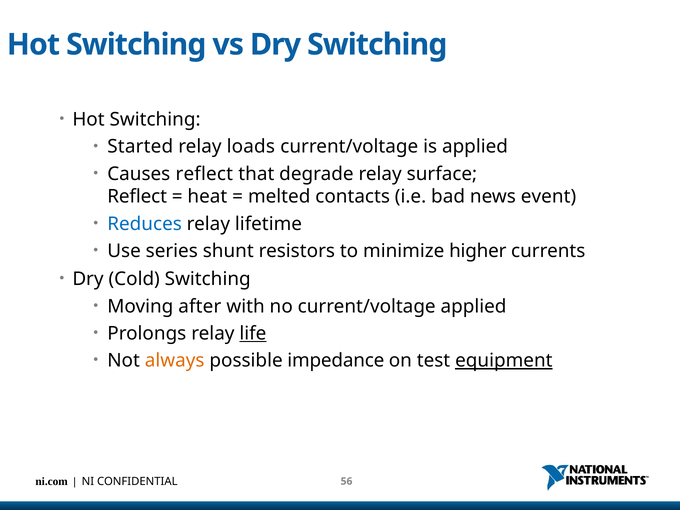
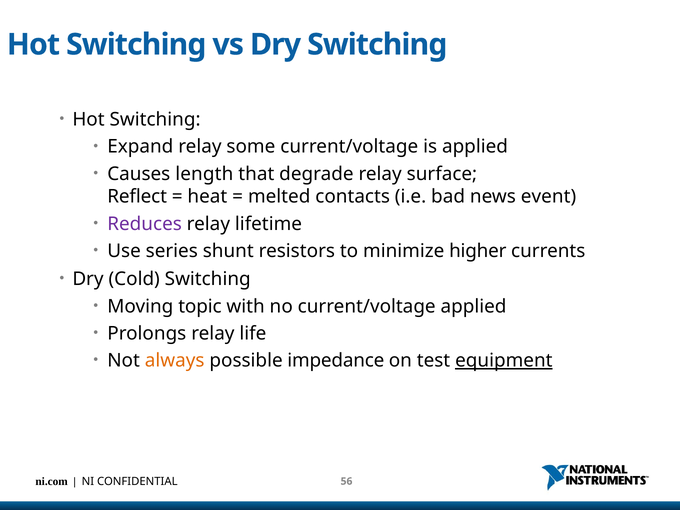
Started: Started -> Expand (140, 147)
loads: loads -> some (251, 147)
Causes reflect: reflect -> length (204, 174)
Reduces colour: blue -> purple (145, 224)
after: after -> topic (200, 306)
life underline: present -> none (253, 333)
